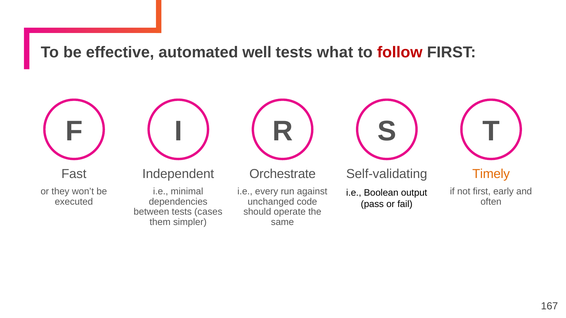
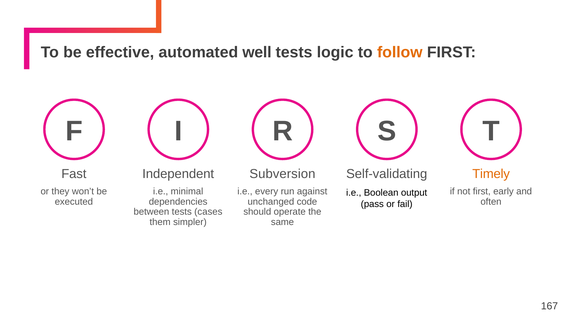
what: what -> logic (335, 52)
follow colour: red -> orange (400, 52)
Orchestrate: Orchestrate -> Subversion (282, 174)
